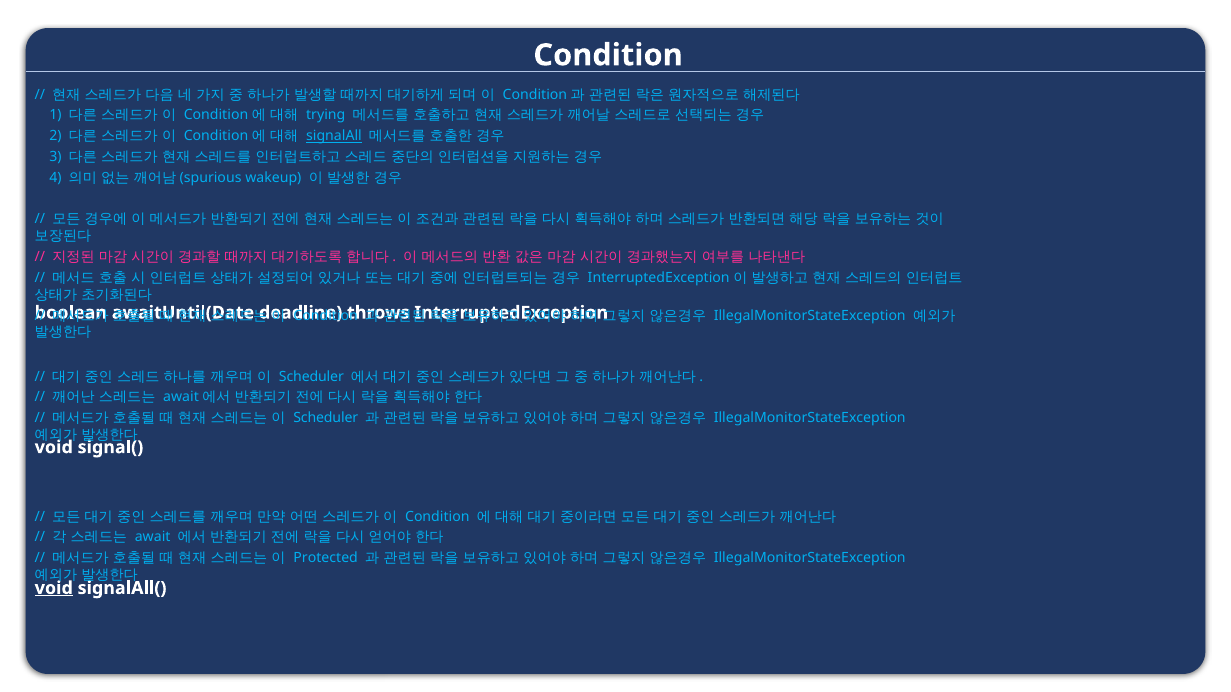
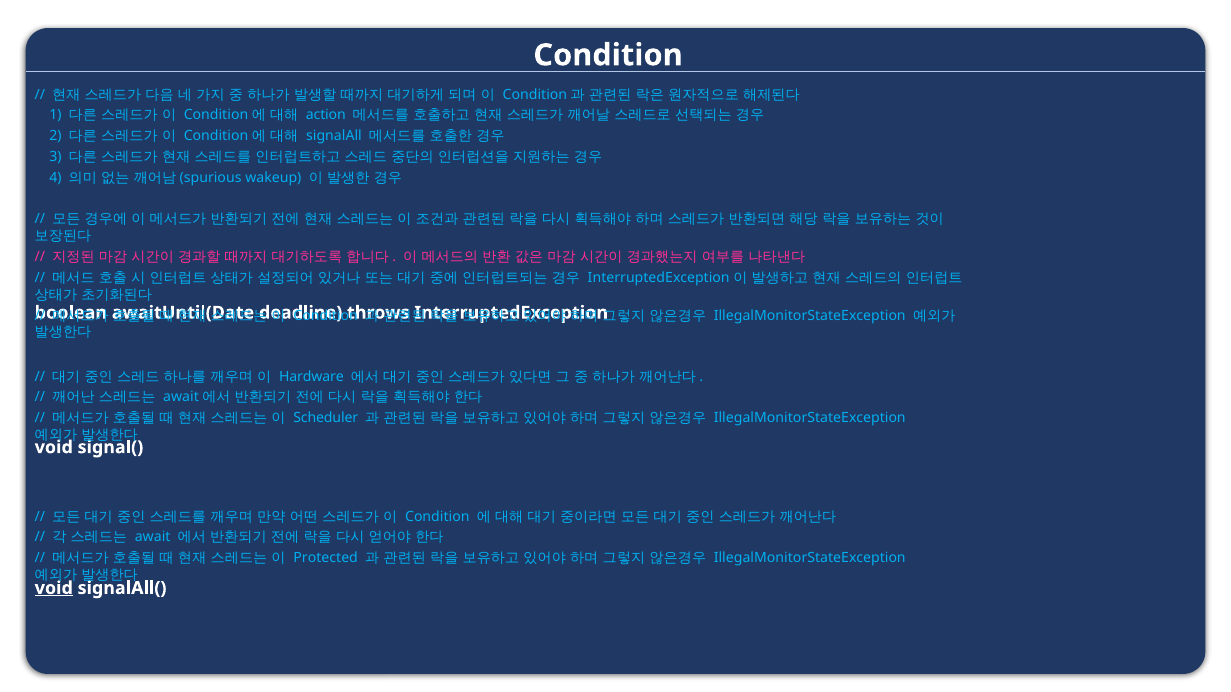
trying: trying -> action (326, 115)
signalAll underline: present -> none (334, 136)
Scheduler: Scheduler -> Hardware (311, 377)
